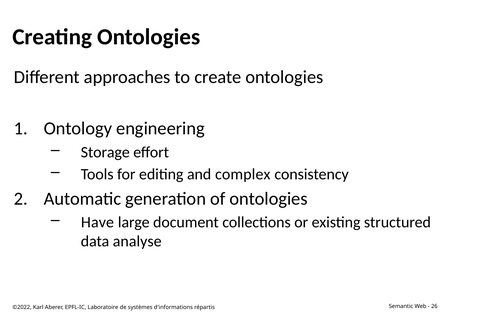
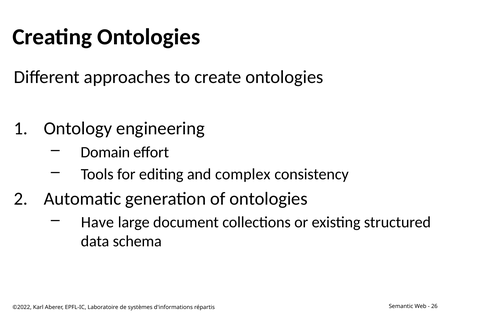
Storage: Storage -> Domain (105, 152)
analyse: analyse -> schema (137, 241)
